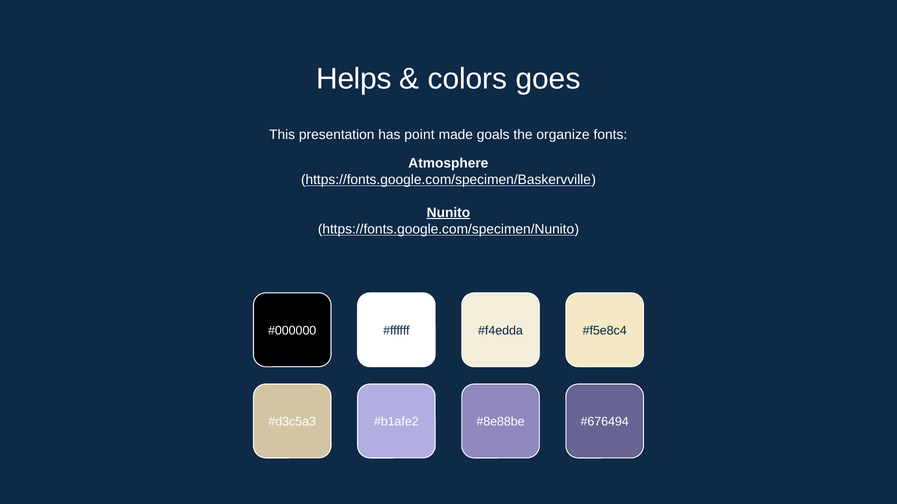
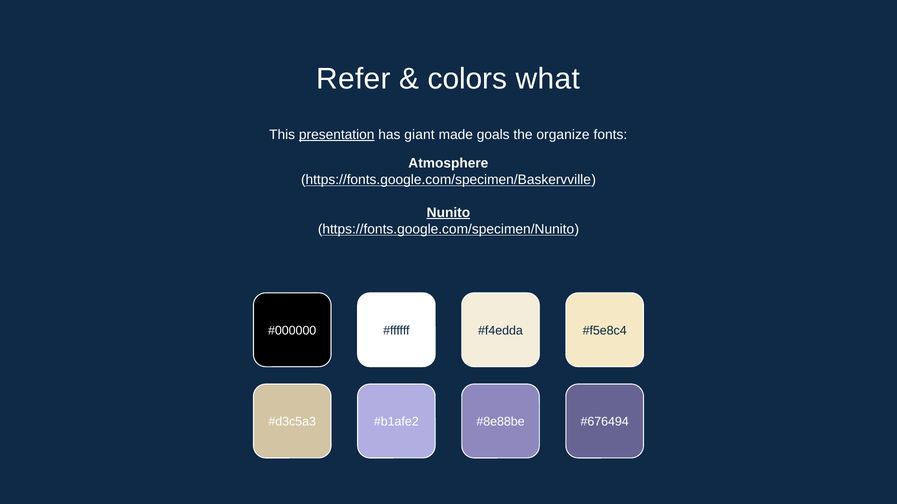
Helps: Helps -> Refer (354, 79)
goes: goes -> what (548, 79)
presentation underline: none -> present (337, 135)
point: point -> giant (419, 135)
